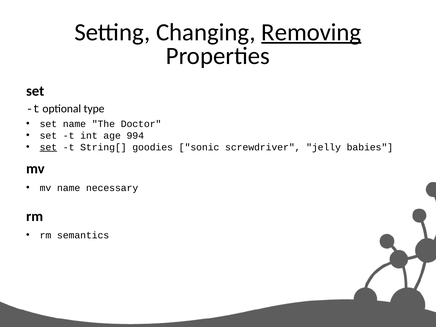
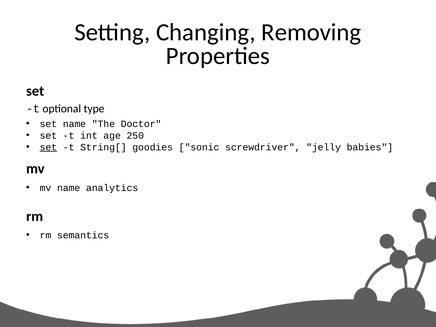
Removing underline: present -> none (311, 32)
994: 994 -> 250 (135, 136)
necessary: necessary -> analytics (112, 188)
